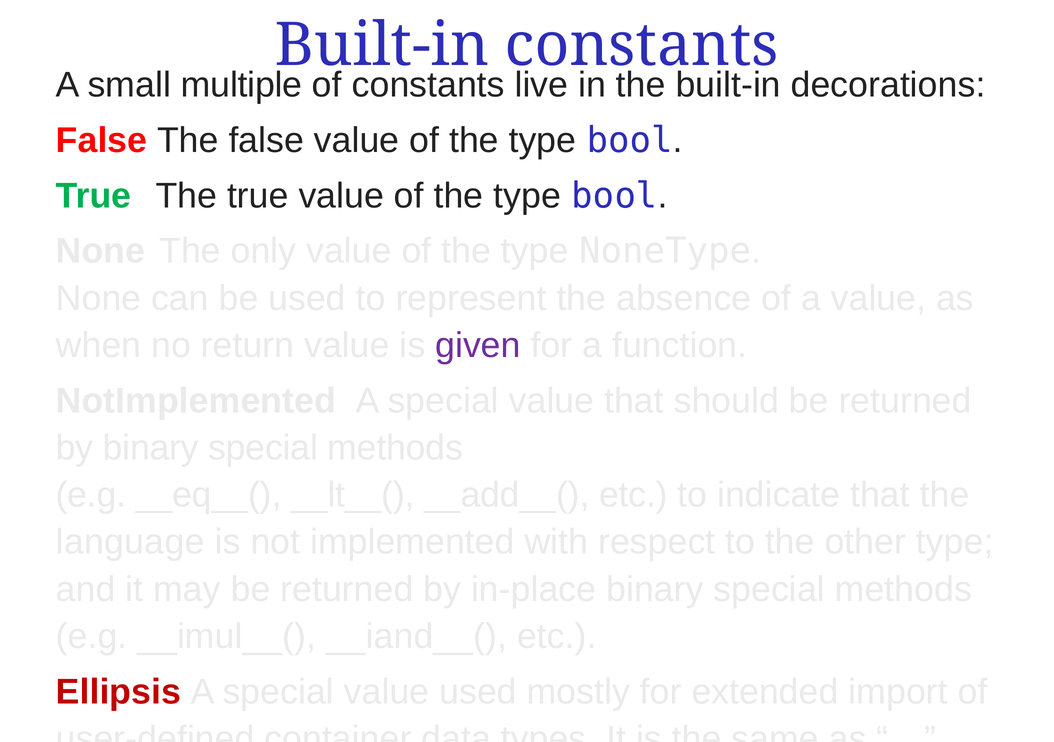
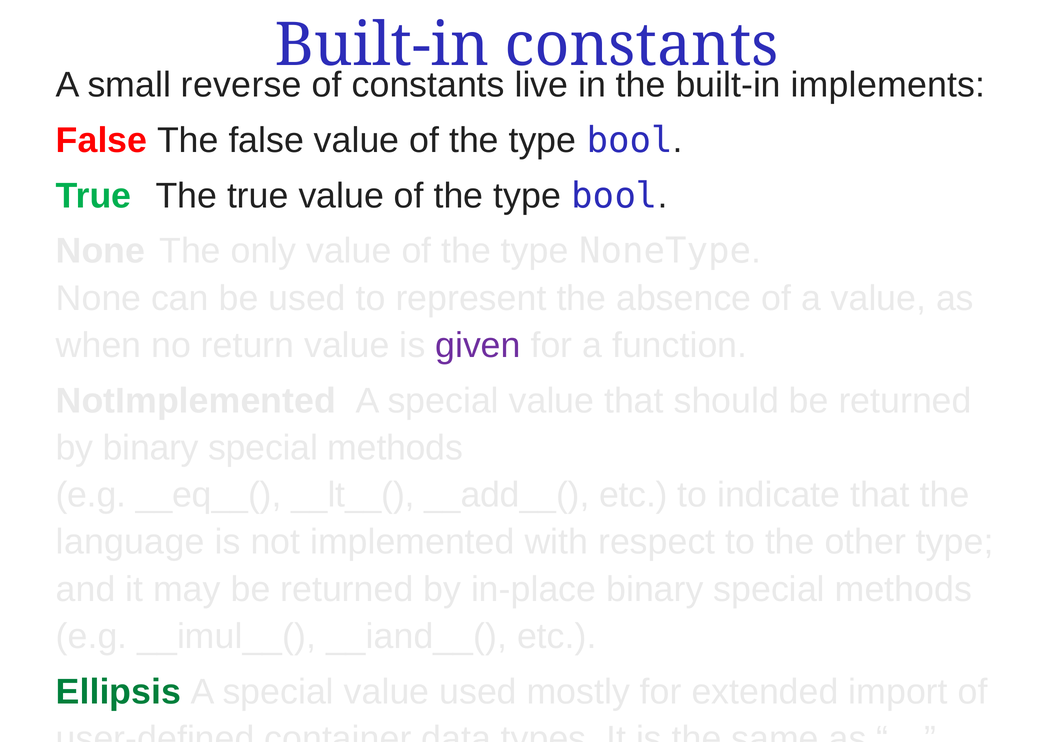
multiple: multiple -> reverse (241, 85)
decorations: decorations -> implements (888, 85)
Ellipsis colour: red -> green (118, 692)
